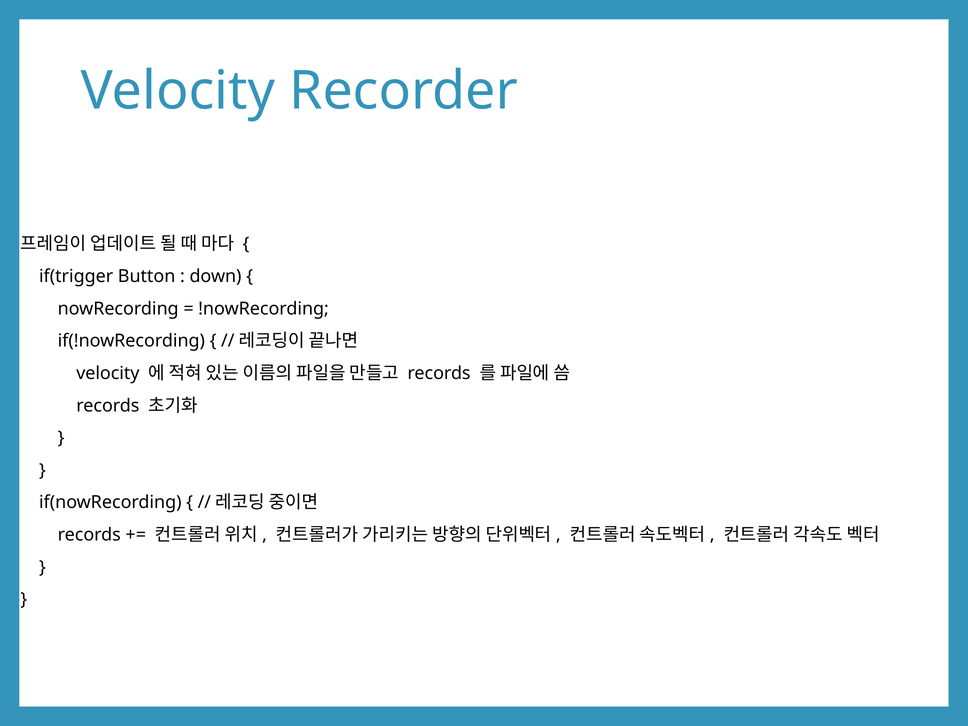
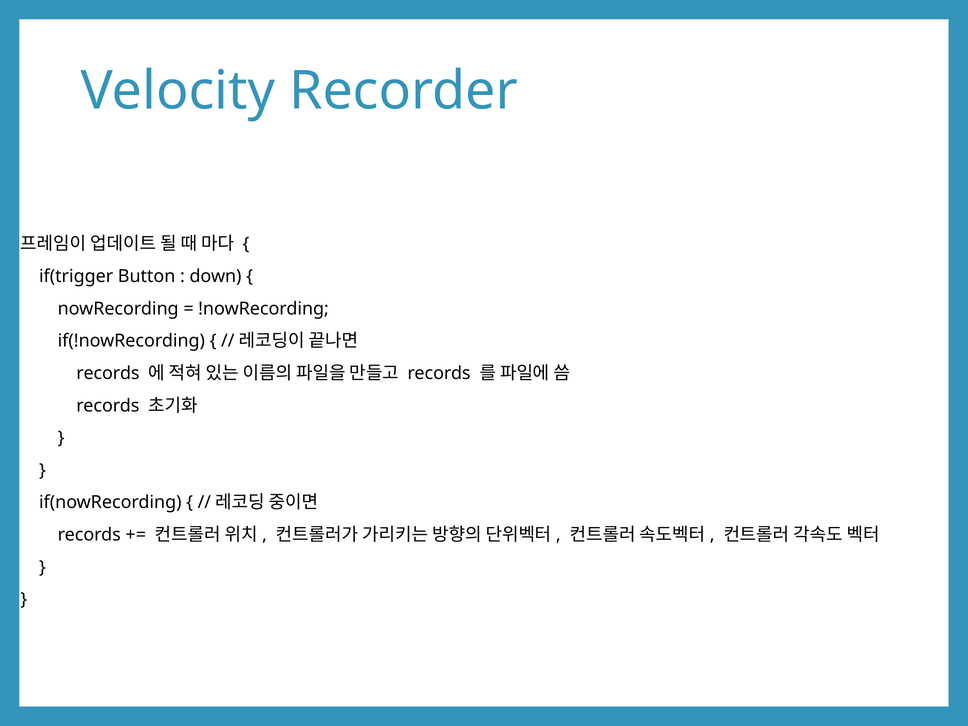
velocity: velocity -> records (108, 373)
